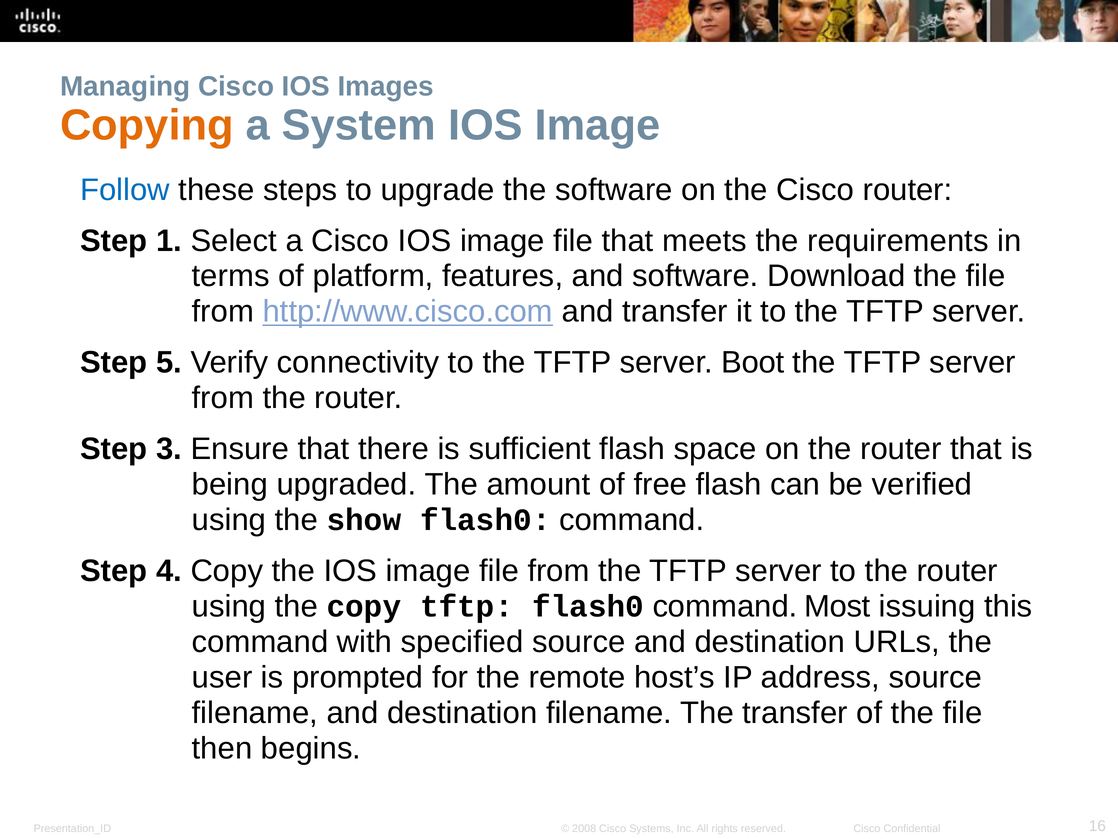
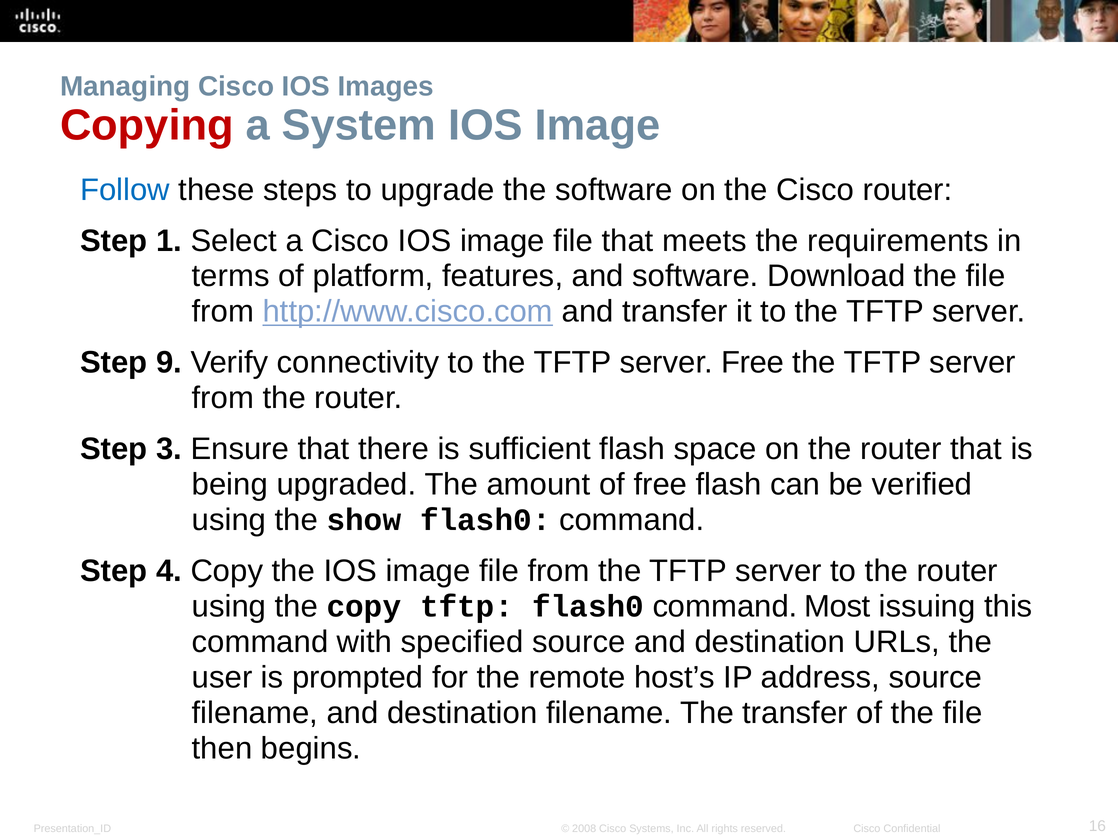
Copying colour: orange -> red (147, 125)
5: 5 -> 9 (169, 362)
server Boot: Boot -> Free (753, 362)
